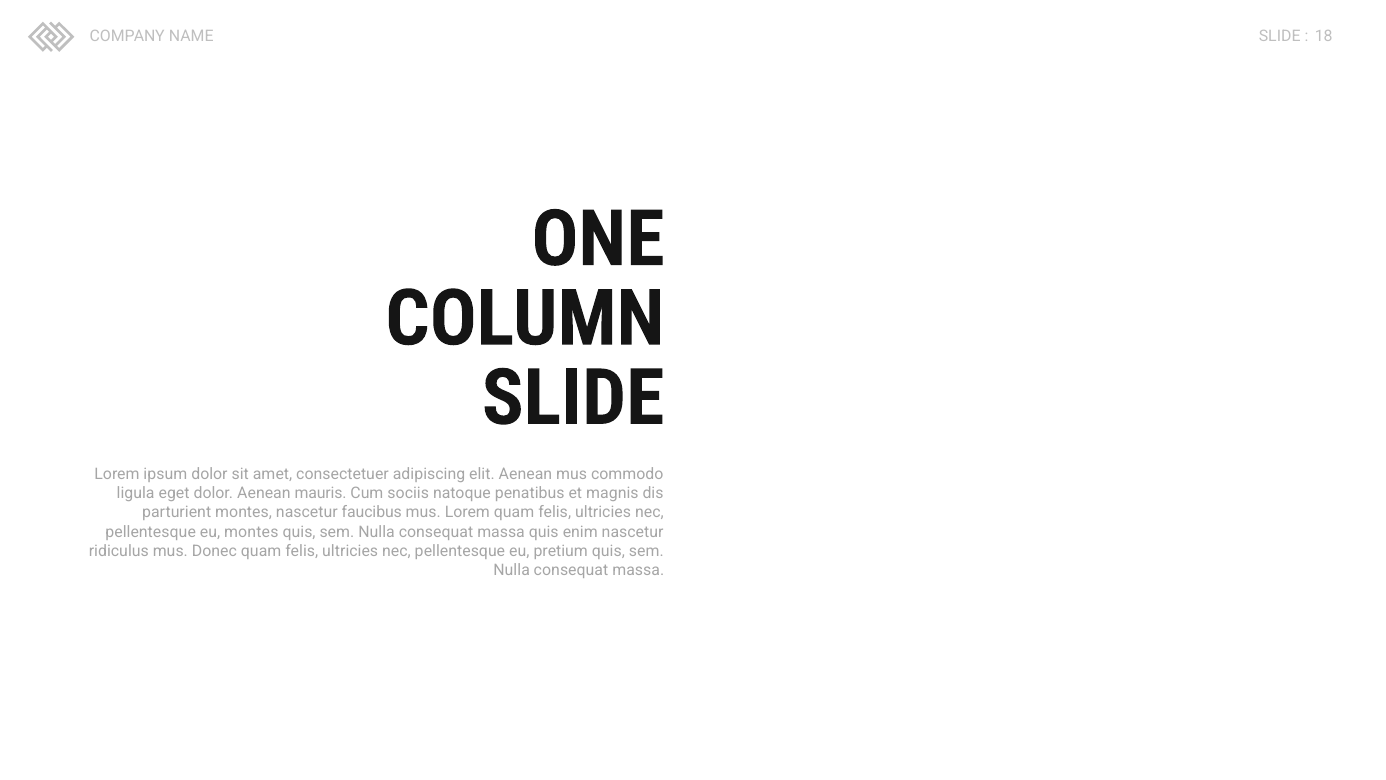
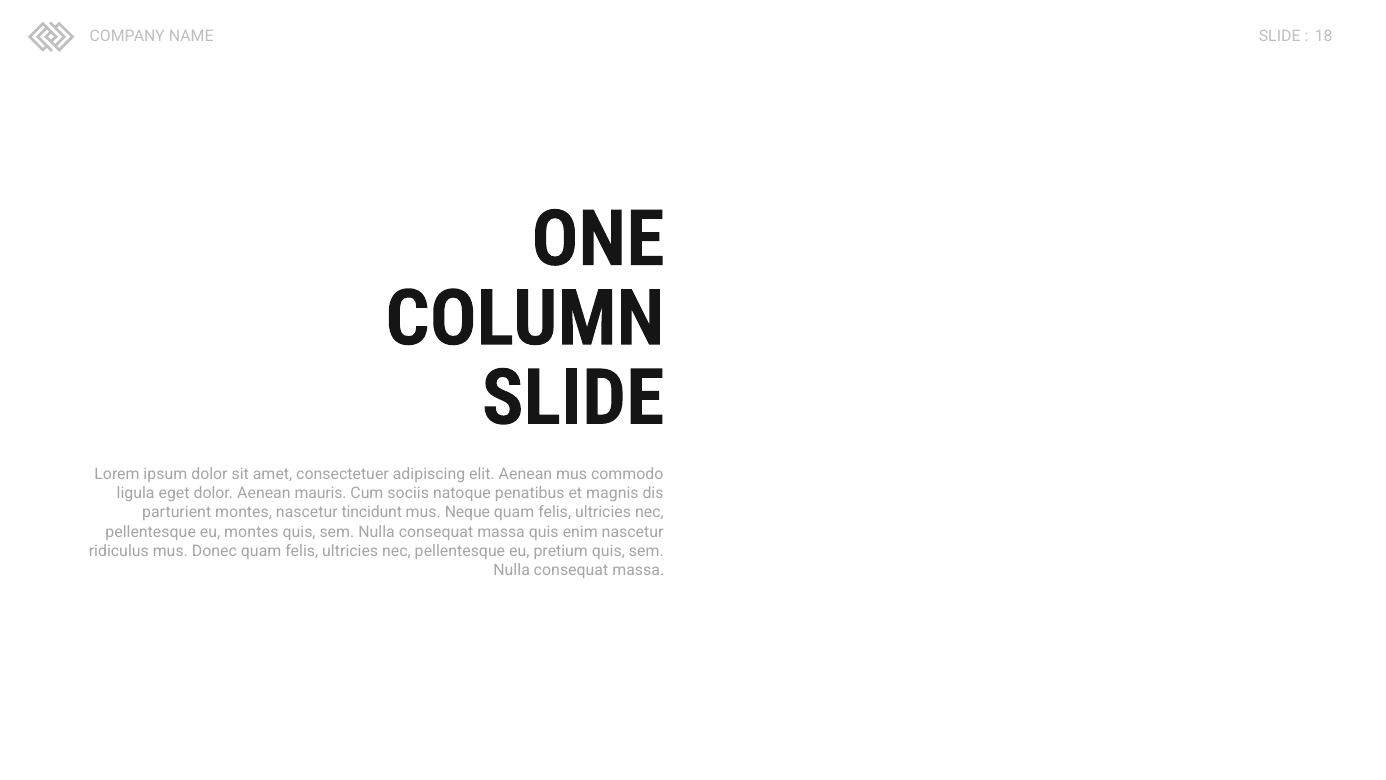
faucibus: faucibus -> tincidunt (372, 512)
mus Lorem: Lorem -> Neque (467, 512)
